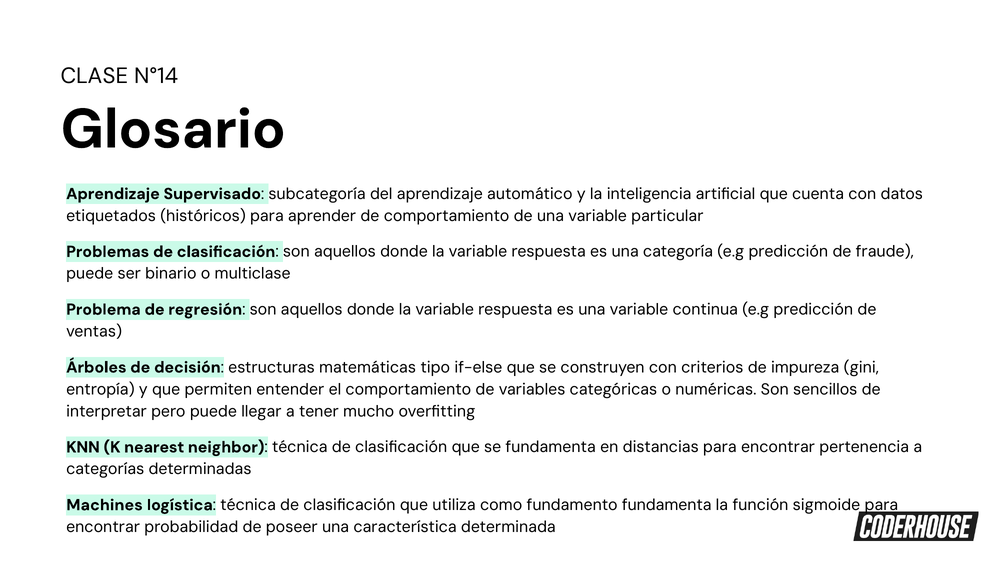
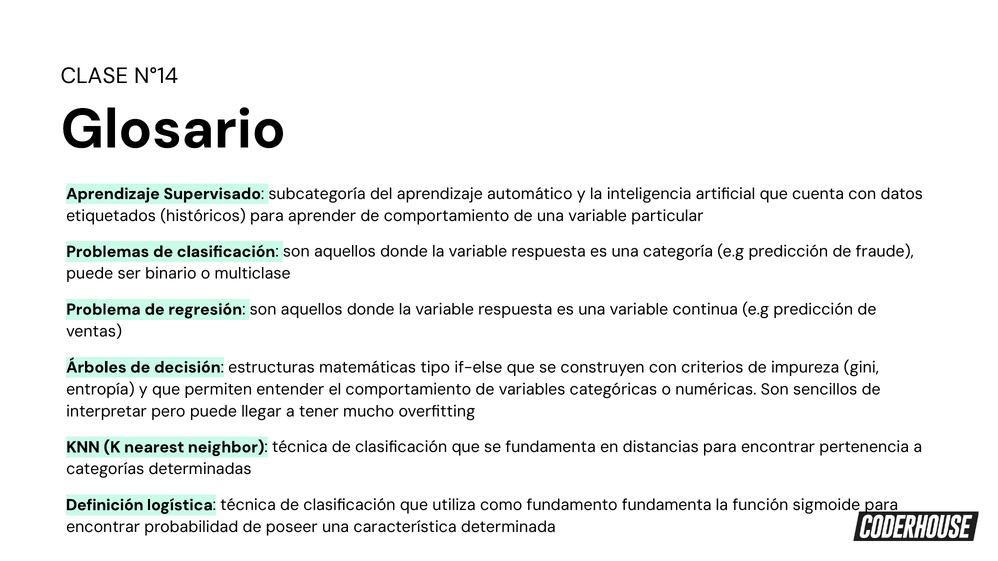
Machines: Machines -> Definición (105, 505)
